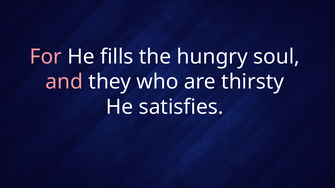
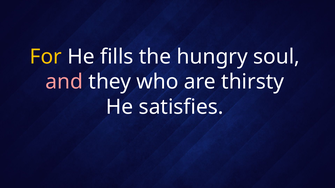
For colour: pink -> yellow (46, 57)
